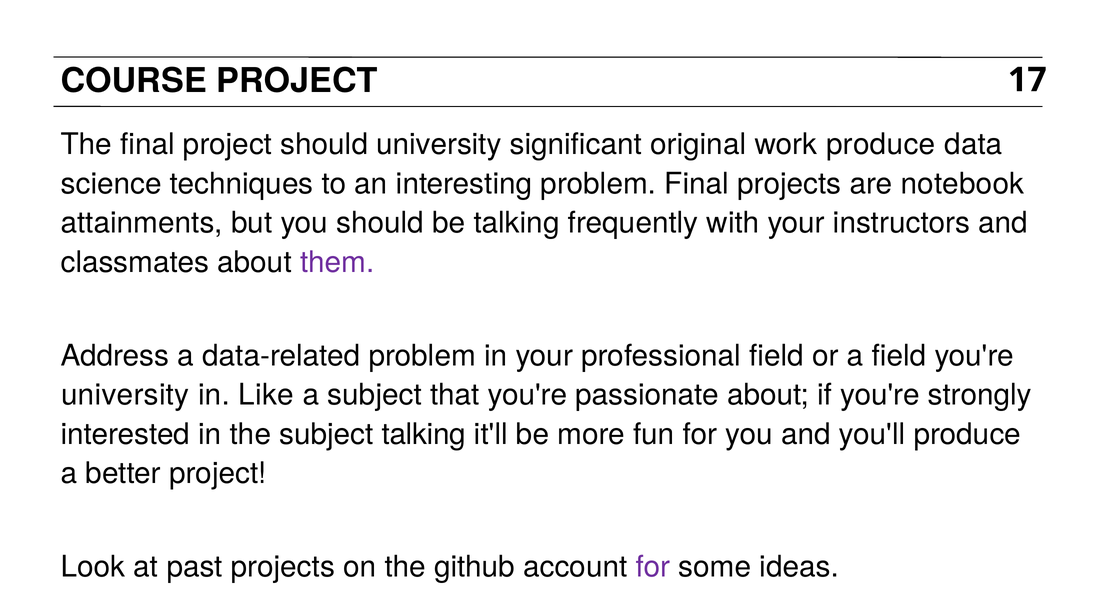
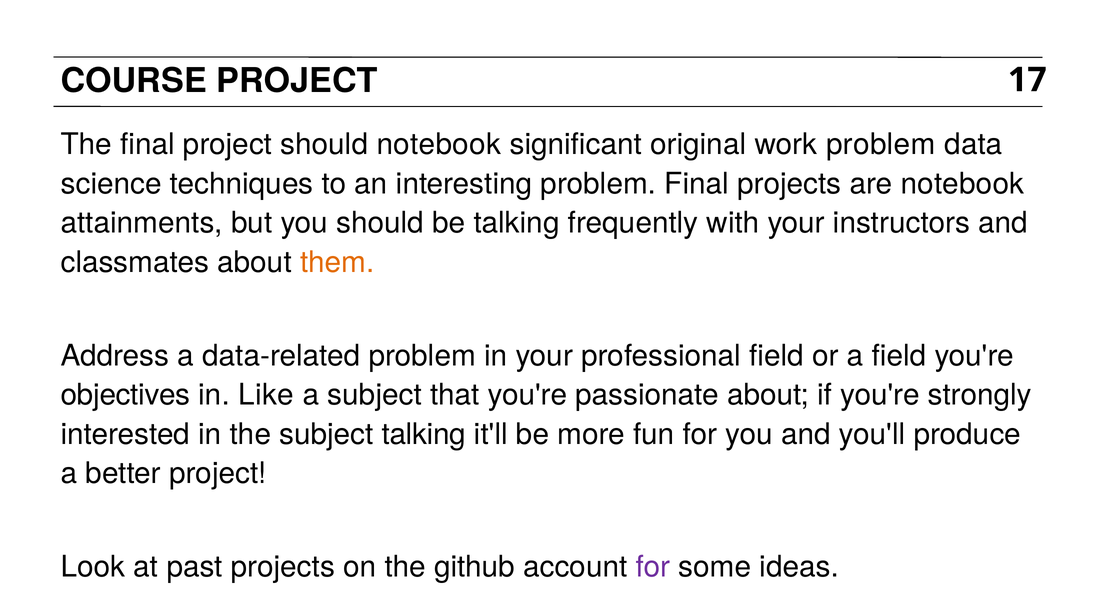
should university: university -> notebook (439, 144)
work produce: produce -> problem (881, 144)
them colour: purple -> orange (337, 262)
university: university -> objectives (126, 395)
